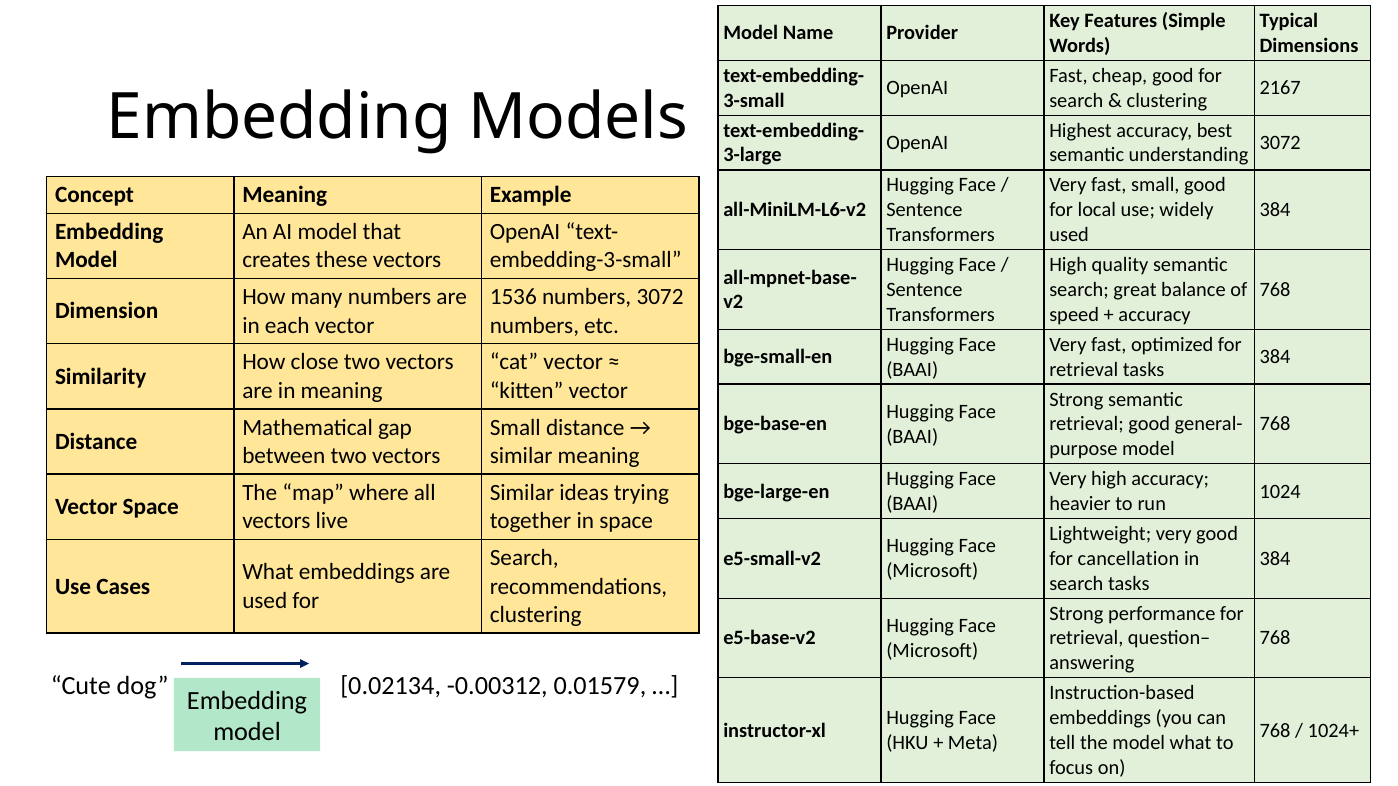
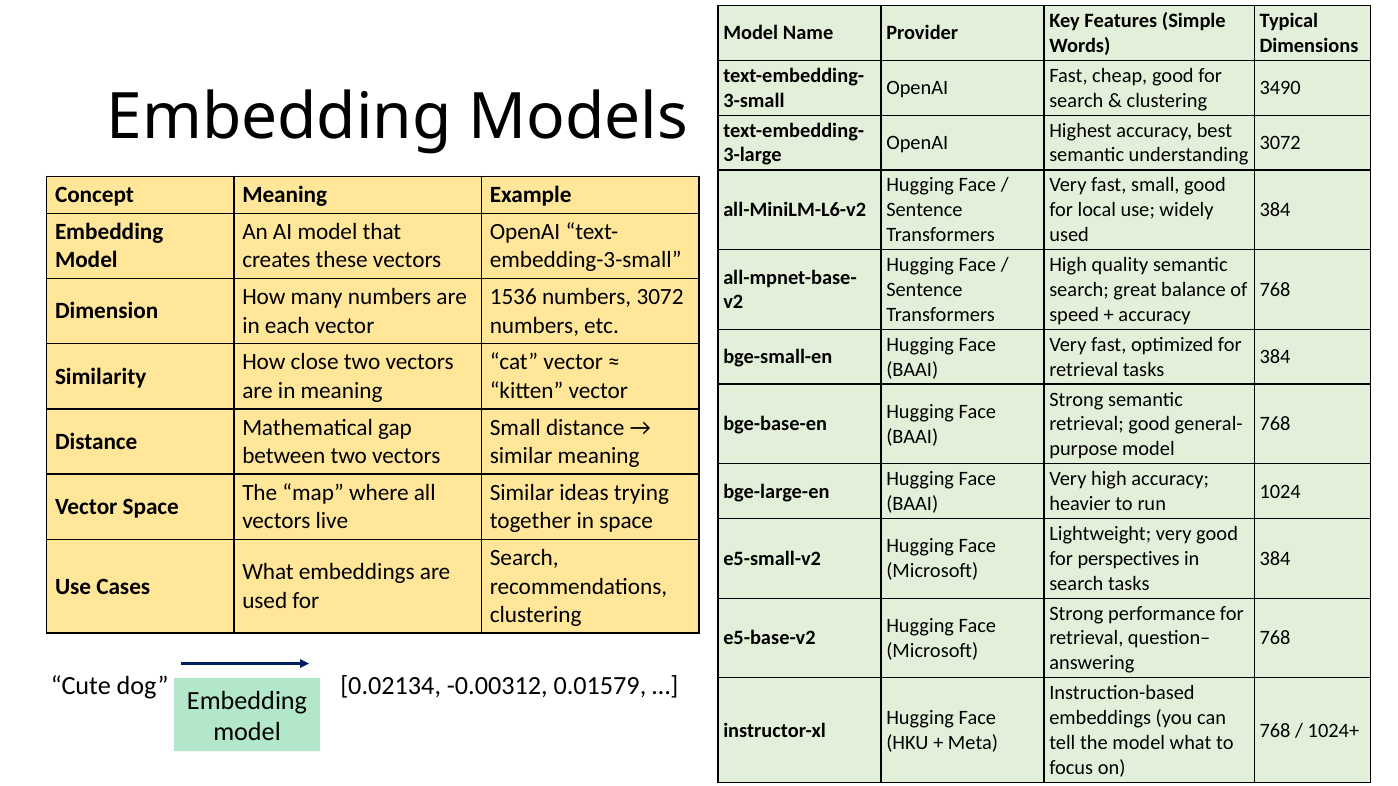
2167: 2167 -> 3490 (1280, 88)
cancellation: cancellation -> perspectives (1129, 559)
